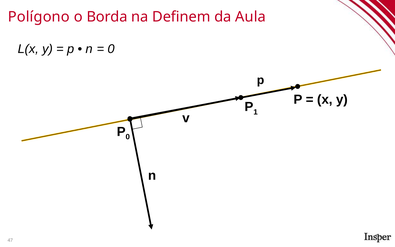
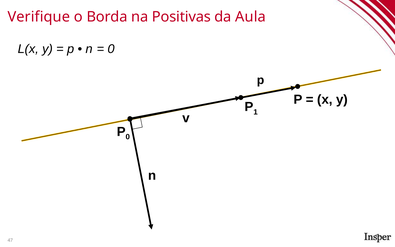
Polígono: Polígono -> Verifique (39, 17)
Definem: Definem -> Positivas (181, 17)
